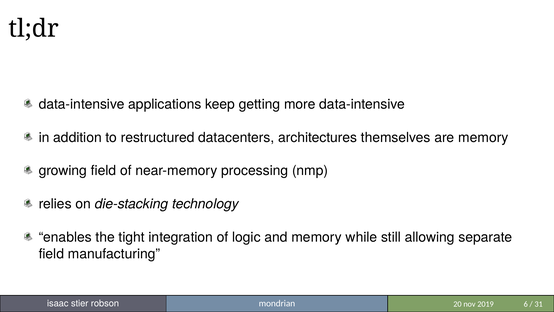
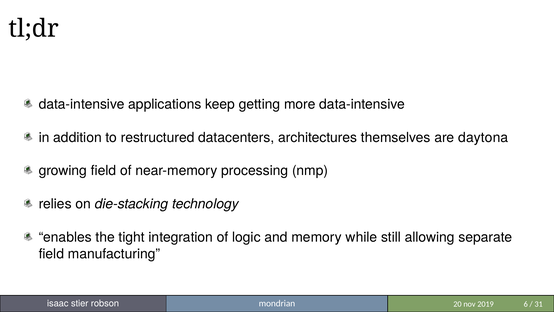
are memory: memory -> daytona (483, 137)
